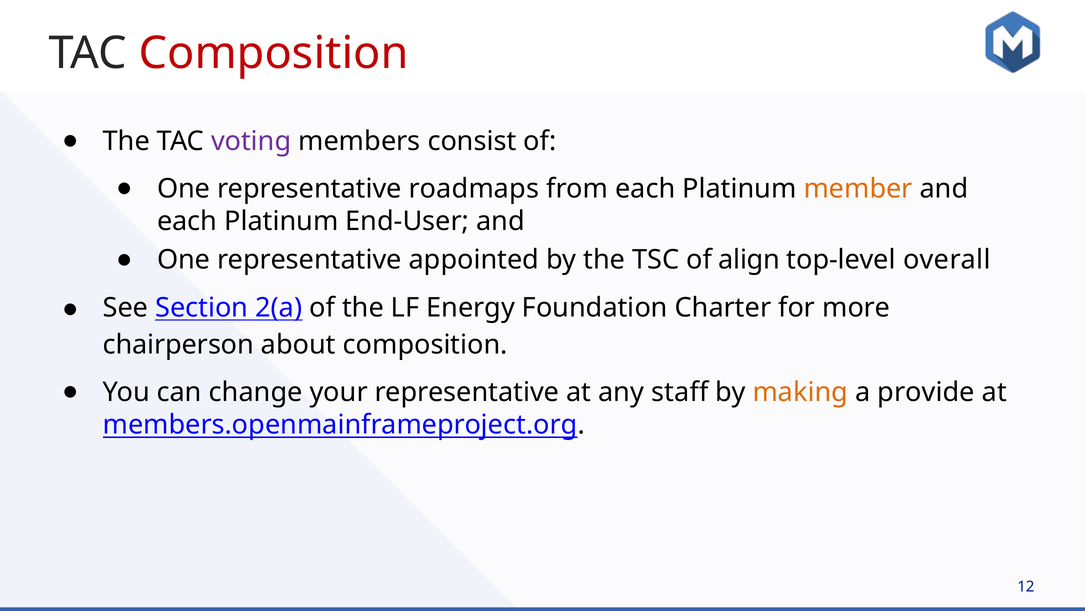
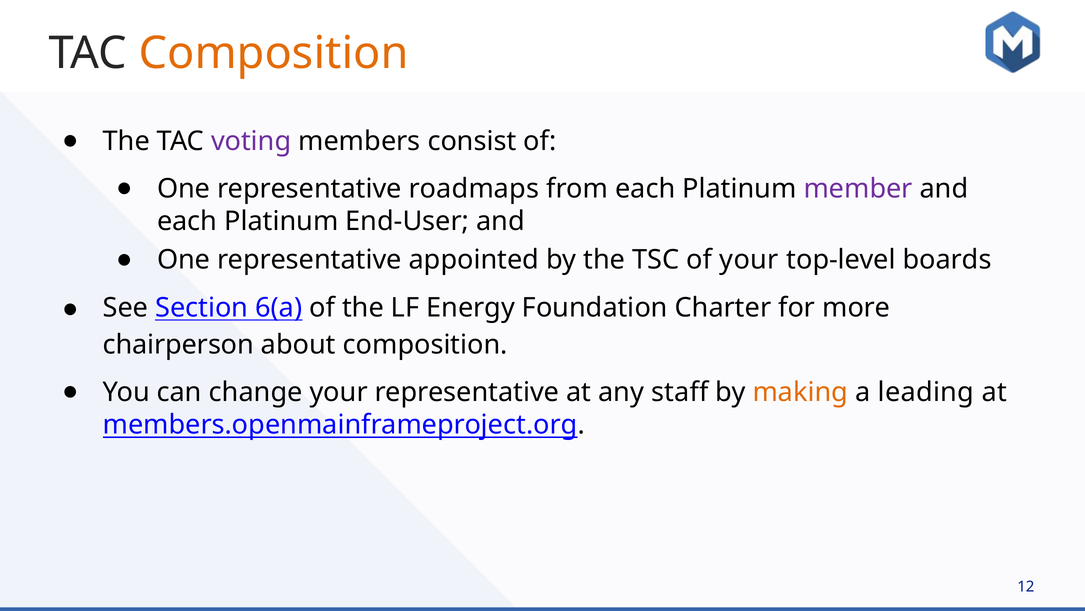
Composition colour: red -> orange (274, 53)
member colour: orange -> purple (858, 189)
of align: align -> your (749, 260)
overall: overall -> boards (947, 260)
2(a: 2(a -> 6(a (279, 307)
provide: provide -> leading (926, 392)
